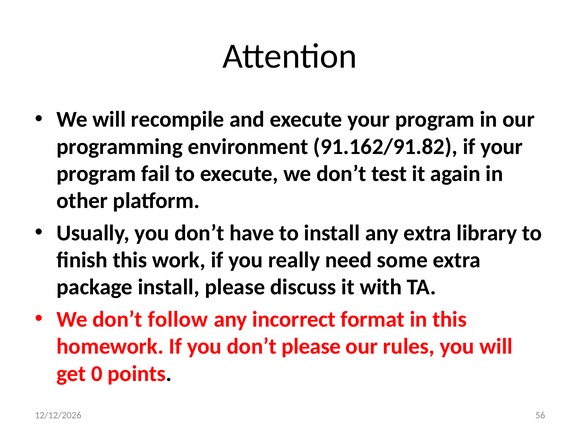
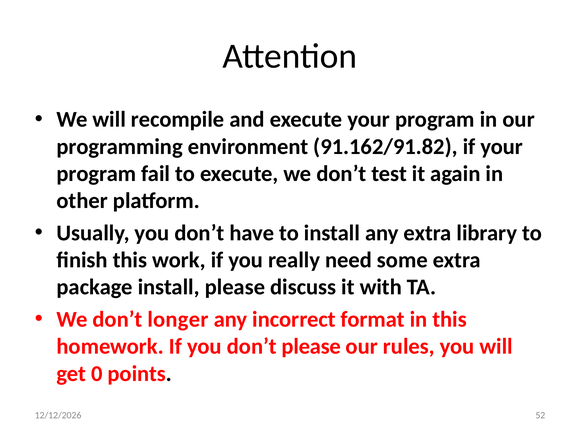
follow: follow -> longer (178, 319)
56: 56 -> 52 (540, 415)
